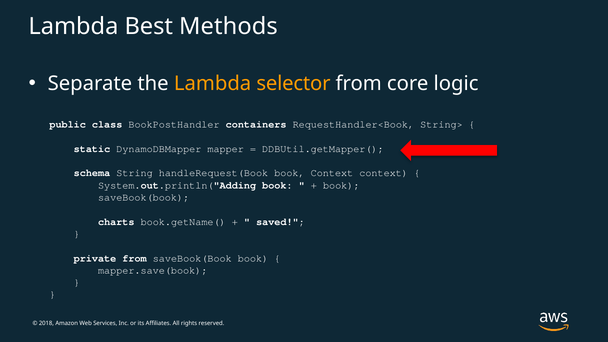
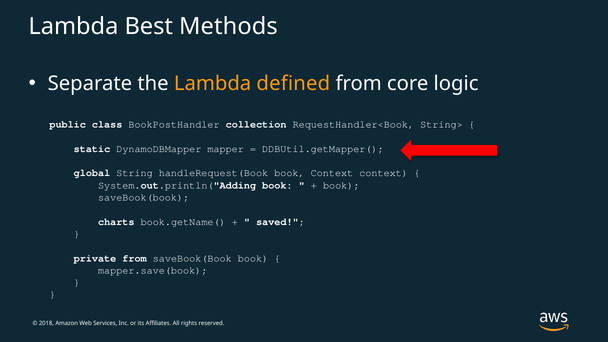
selector: selector -> defined (293, 84)
containers: containers -> collection (256, 124)
schema: schema -> global (92, 173)
